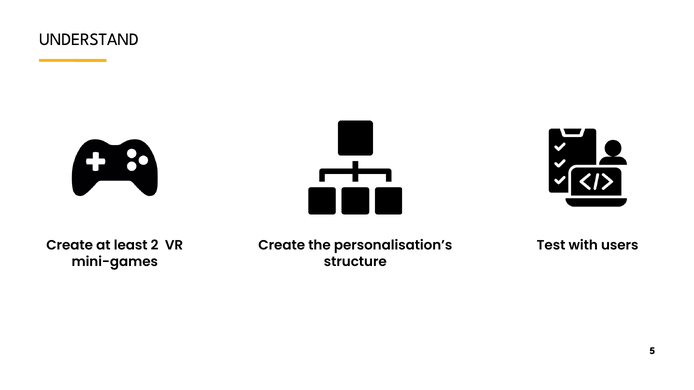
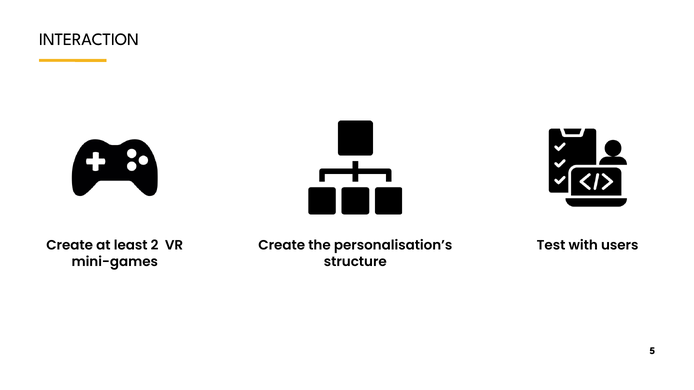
UNDERSTAND: UNDERSTAND -> INTERACTION (89, 39)
